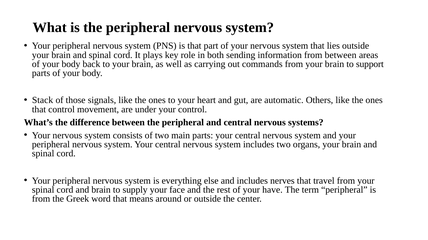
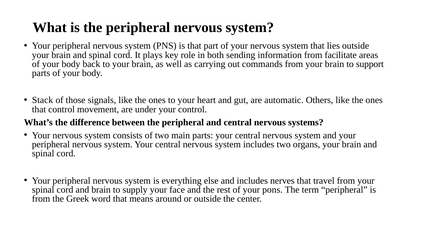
from between: between -> facilitate (341, 55)
have: have -> pons (272, 190)
